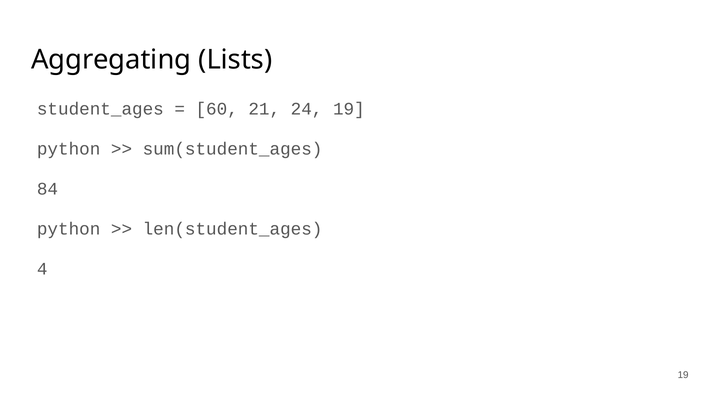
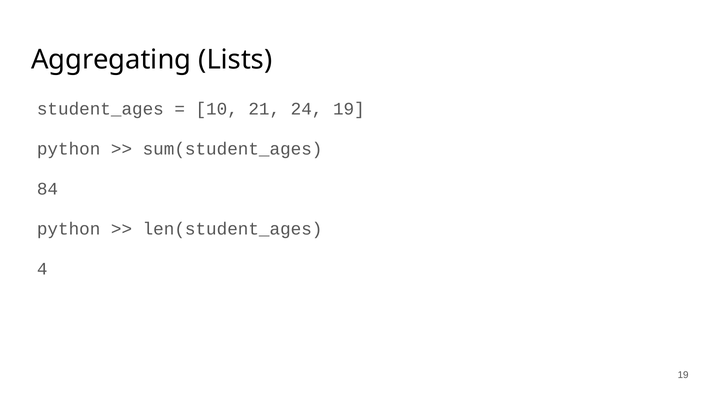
60: 60 -> 10 (217, 109)
